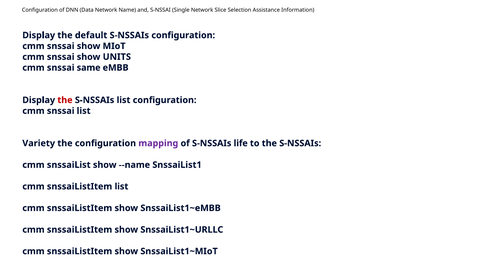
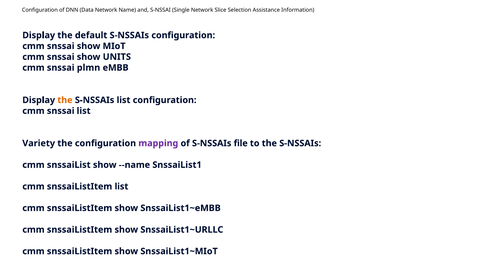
same: same -> plmn (89, 68)
the colour: red -> orange (65, 100)
life: life -> file (241, 144)
